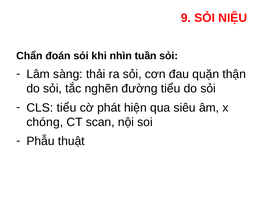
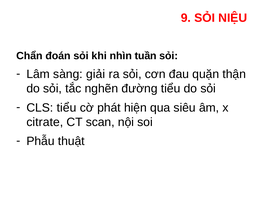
thải: thải -> giải (96, 74)
chóng: chóng -> citrate (45, 122)
